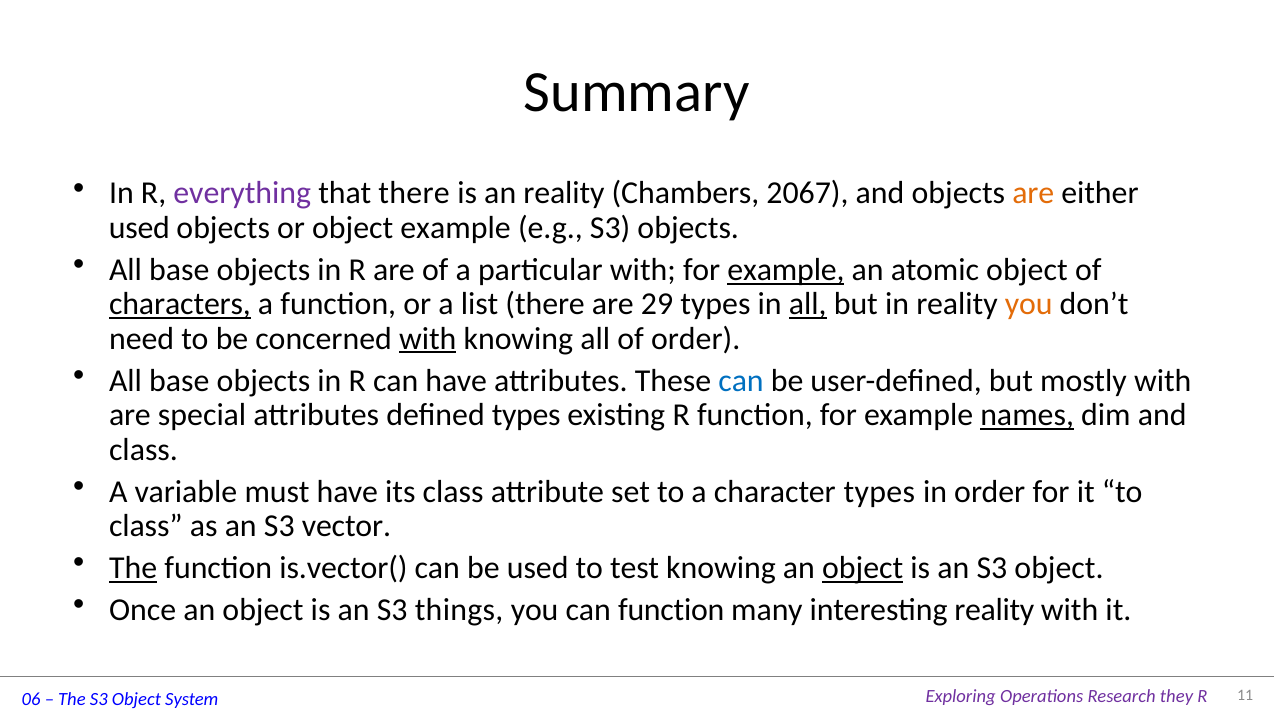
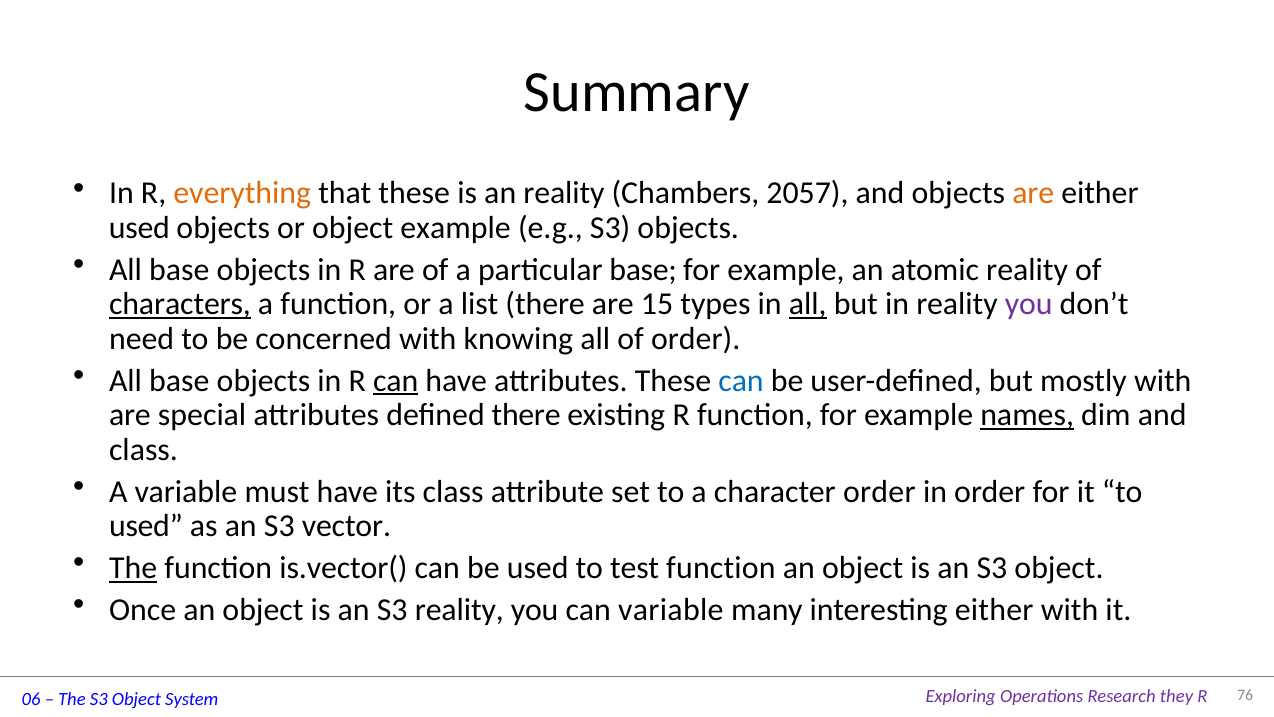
everything colour: purple -> orange (242, 193)
that there: there -> these (414, 193)
2067: 2067 -> 2057 (807, 193)
particular with: with -> base (643, 270)
example underline: present -> none (786, 270)
atomic object: object -> reality (1027, 270)
29: 29 -> 15 (657, 304)
you colour: orange -> purple (1029, 304)
with underline: present -> none (428, 339)
can underline: none -> present (396, 381)
defined types: types -> there (526, 415)
character types: types -> order (879, 491)
class: class -> used (146, 526)
test knowing: knowing -> function (721, 568)
object underline: present -> none (863, 568)
S3 things: things -> reality (459, 610)
can function: function -> variable (671, 610)
interesting reality: reality -> either (994, 610)
11: 11 -> 76 (1245, 695)
